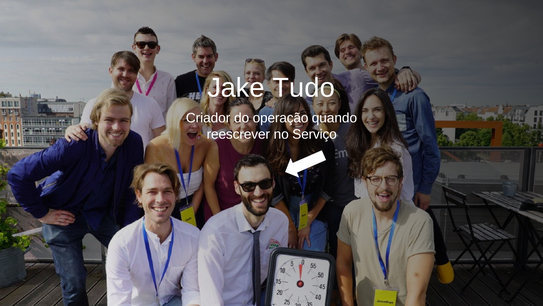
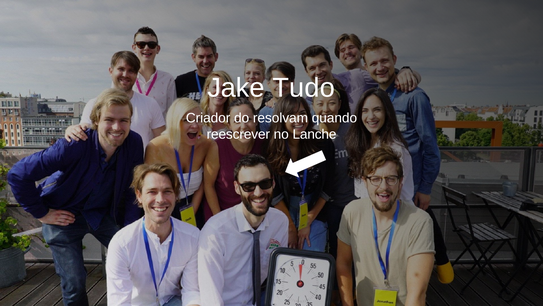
operação: operação -> resolvam (280, 118)
Serviço: Serviço -> Lanche (315, 134)
